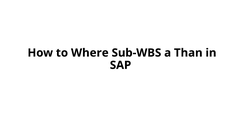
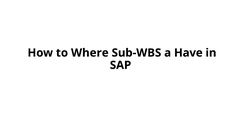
Than: Than -> Have (188, 53)
